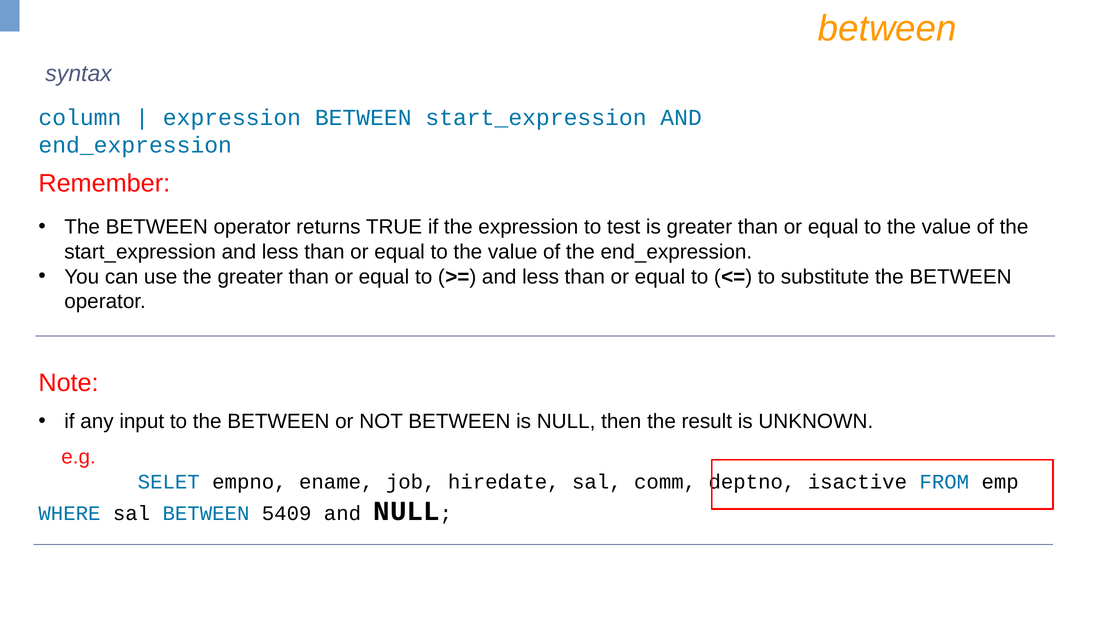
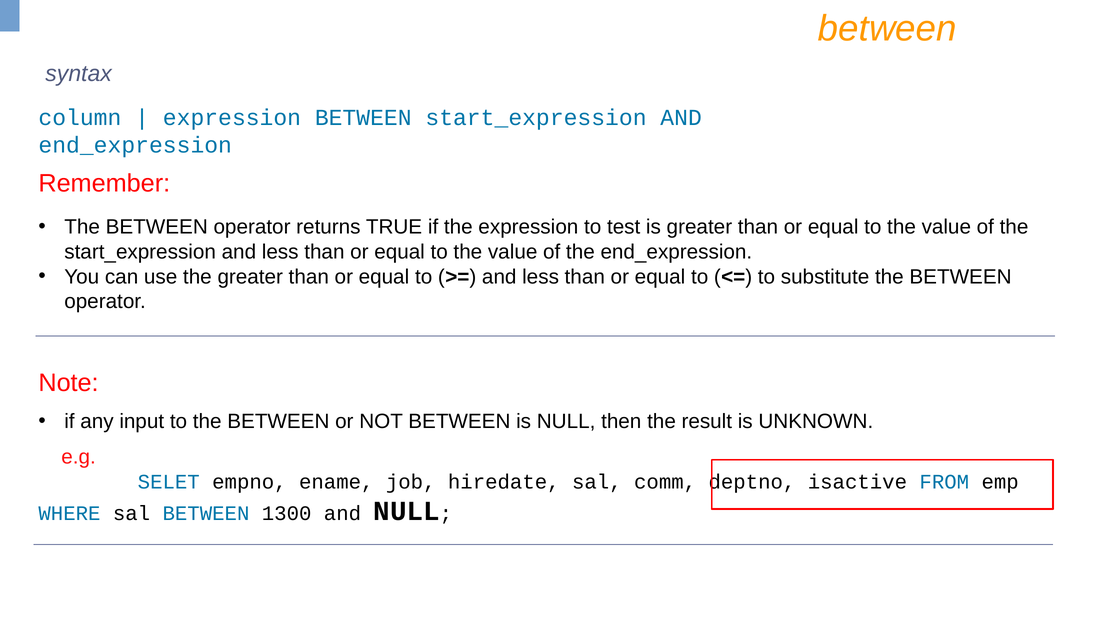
5409: 5409 -> 1300 (287, 514)
